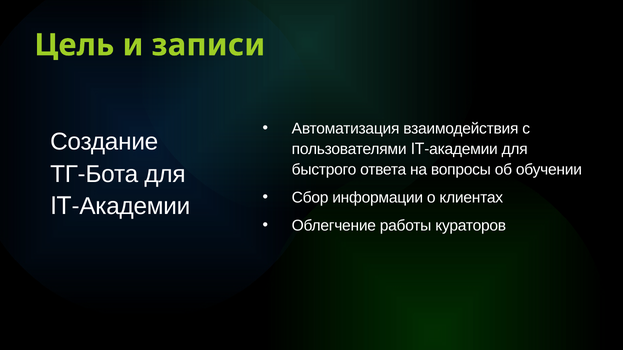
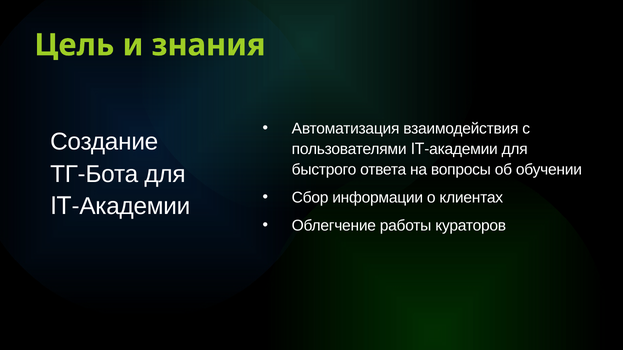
записи: записи -> знания (209, 45)
